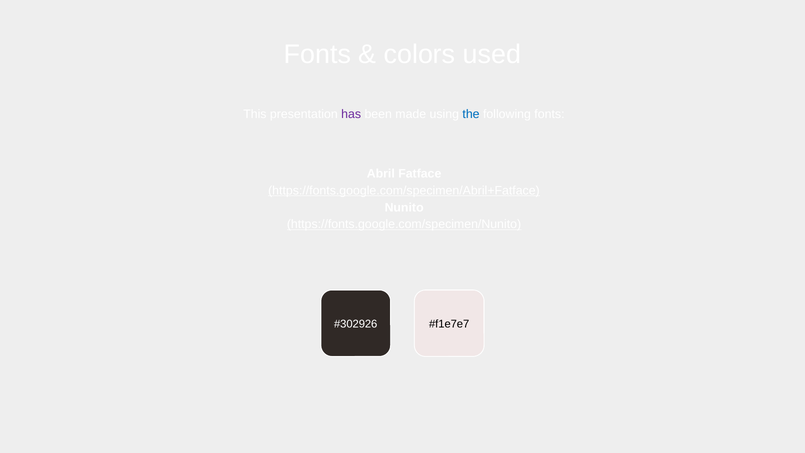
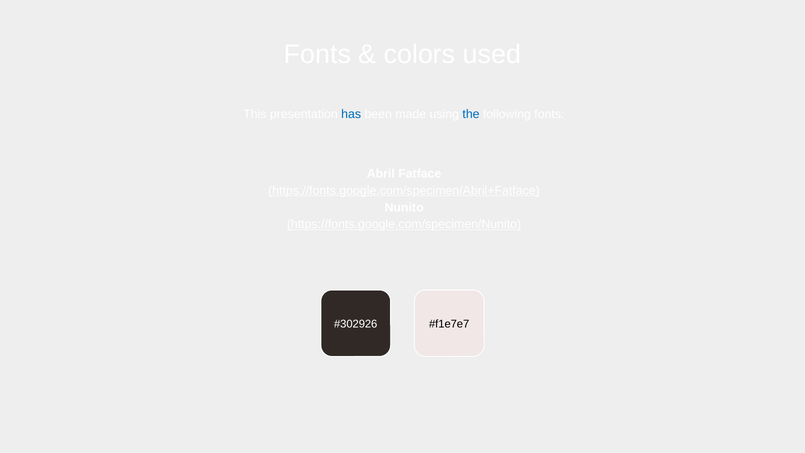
has colour: purple -> blue (351, 114)
